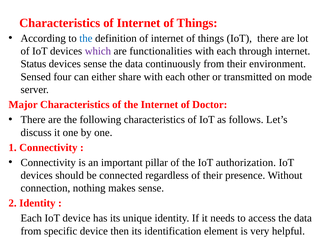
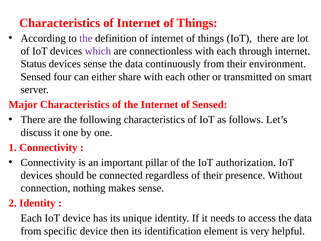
the colour: blue -> purple (86, 38)
functionalities: functionalities -> connectionless (161, 51)
mode: mode -> smart (300, 77)
of Doctor: Doctor -> Sensed (210, 105)
